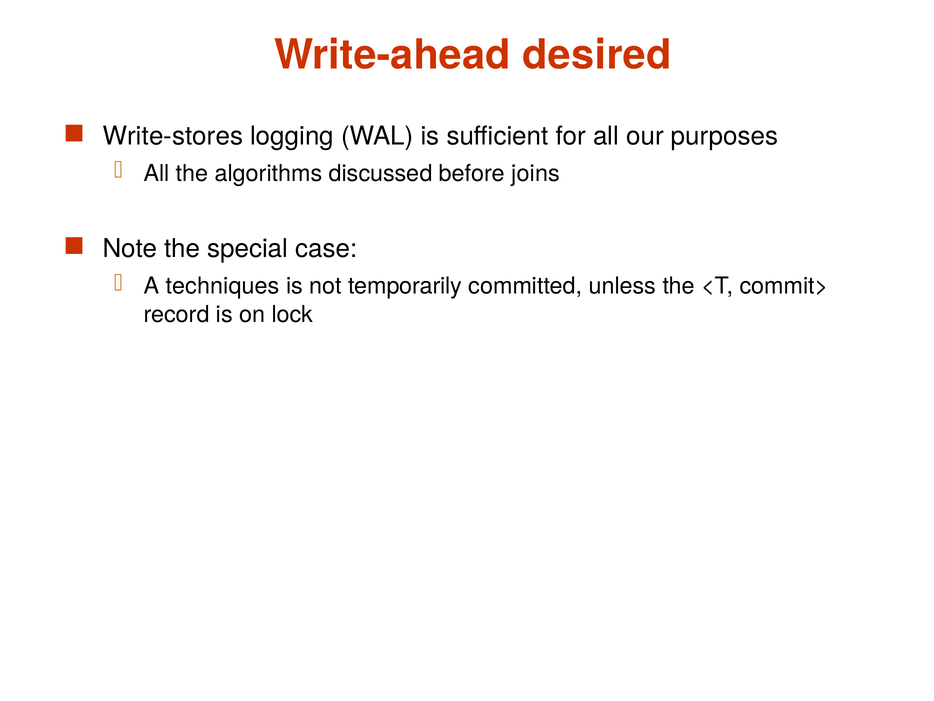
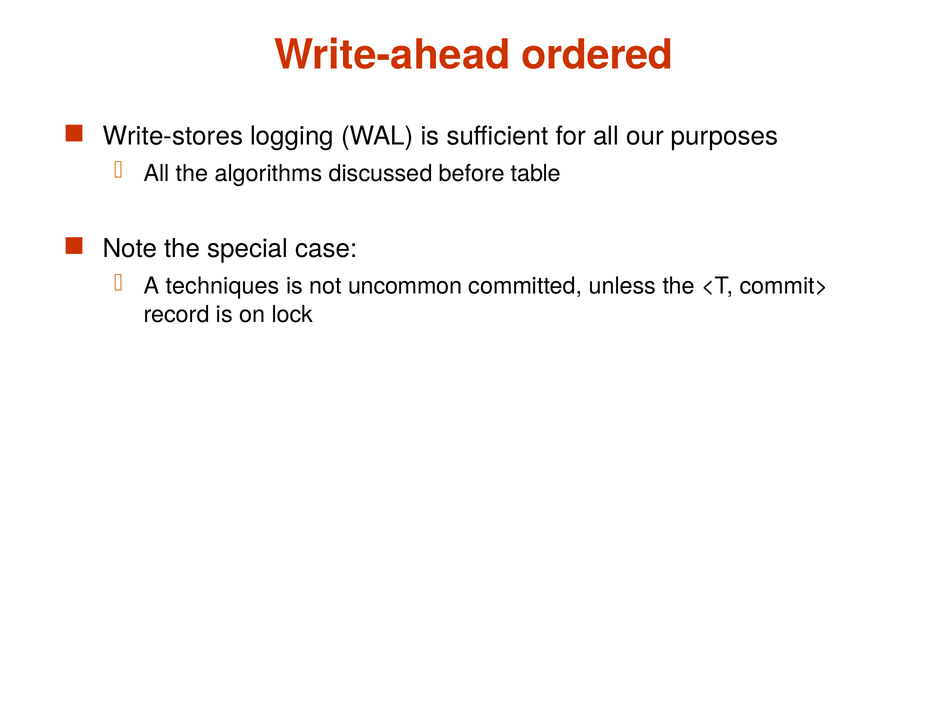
desired: desired -> ordered (597, 55)
joins: joins -> table (536, 173)
temporarily: temporarily -> uncommon (405, 286)
